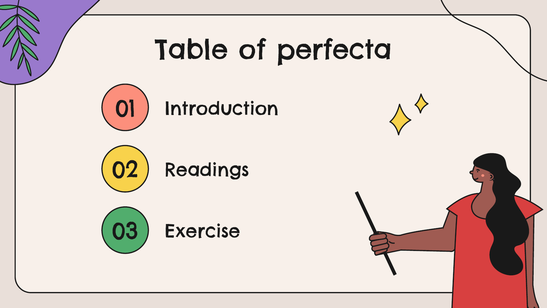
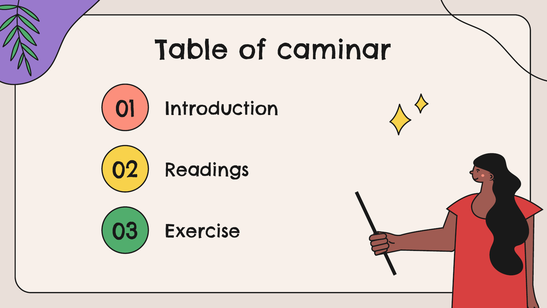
perfecta: perfecta -> caminar (334, 50)
